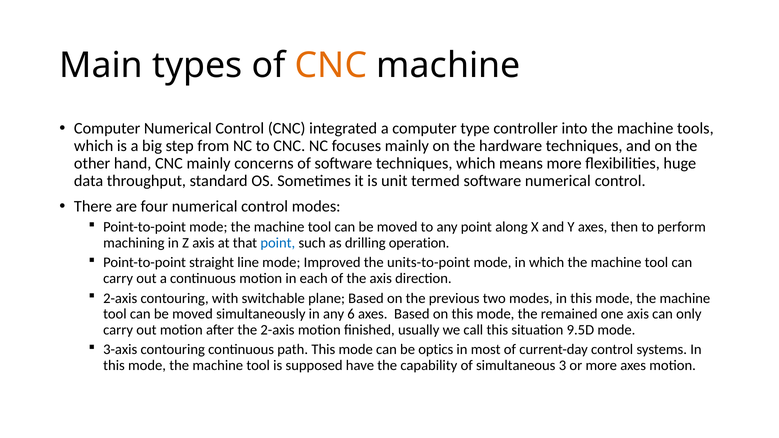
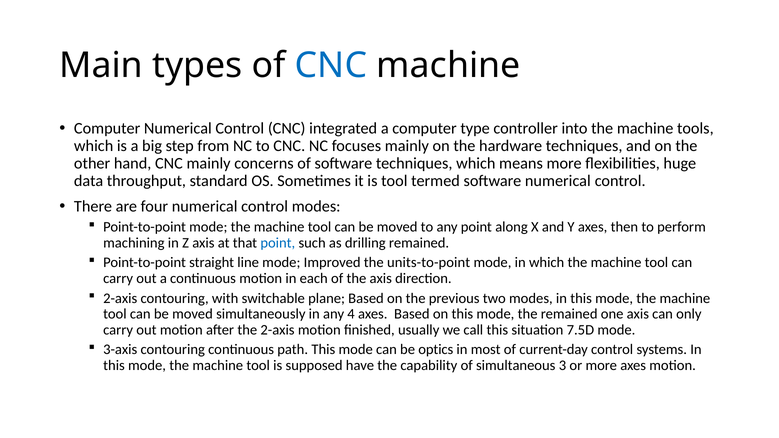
CNC colour: orange -> blue (331, 65)
is unit: unit -> tool (394, 181)
drilling operation: operation -> remained (419, 243)
6: 6 -> 4 (351, 314)
9.5D: 9.5D -> 7.5D (580, 330)
